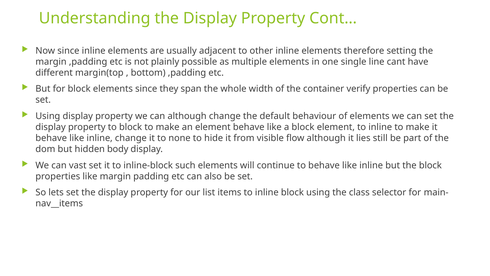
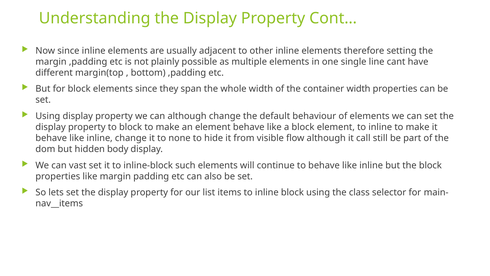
container verify: verify -> width (358, 89)
lies: lies -> call (363, 138)
